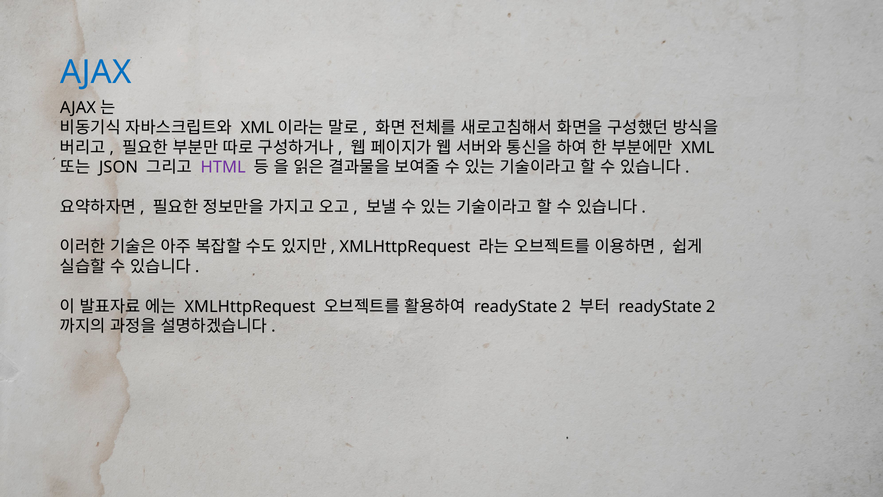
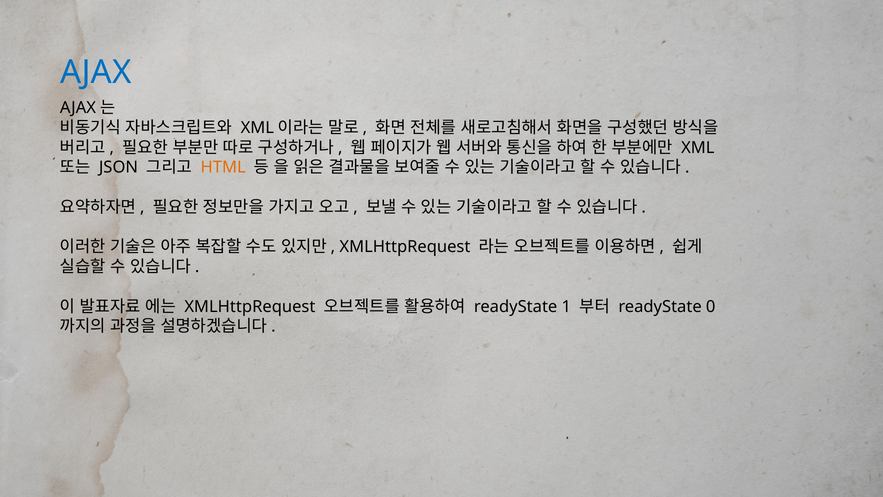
HTML colour: purple -> orange (223, 167)
2: 2 -> 1 (566, 306)
2: 2 -> 0 (711, 306)
